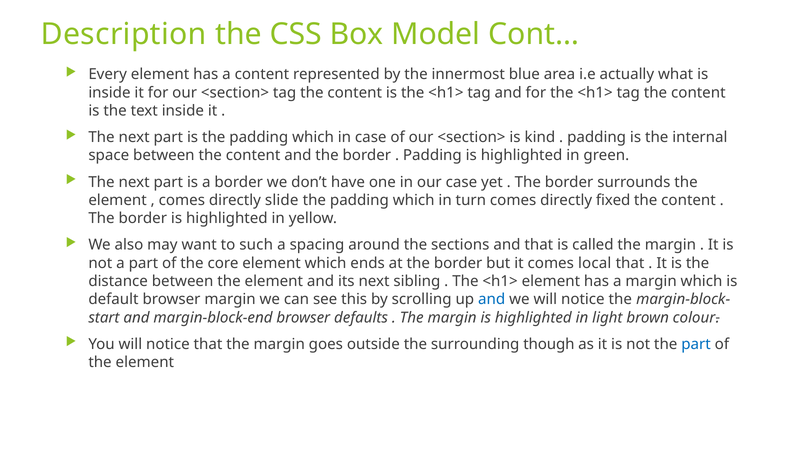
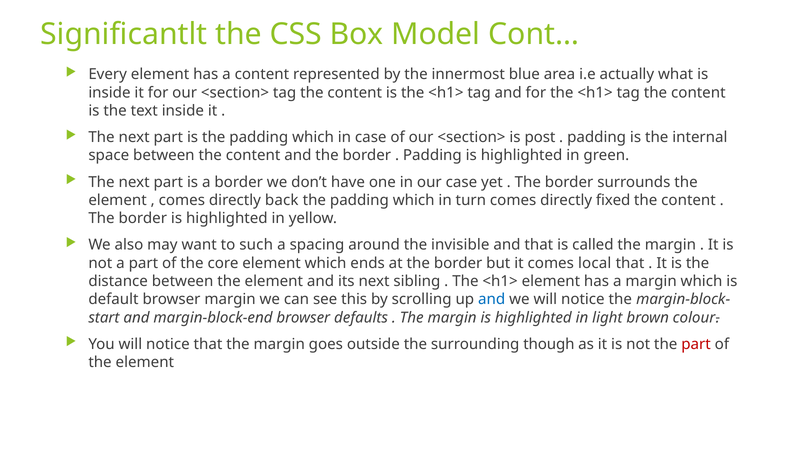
Description: Description -> Significantlt (124, 34)
kind: kind -> post (540, 137)
slide: slide -> back (282, 200)
sections: sections -> invisible (460, 245)
part colour: blue -> red (696, 344)
